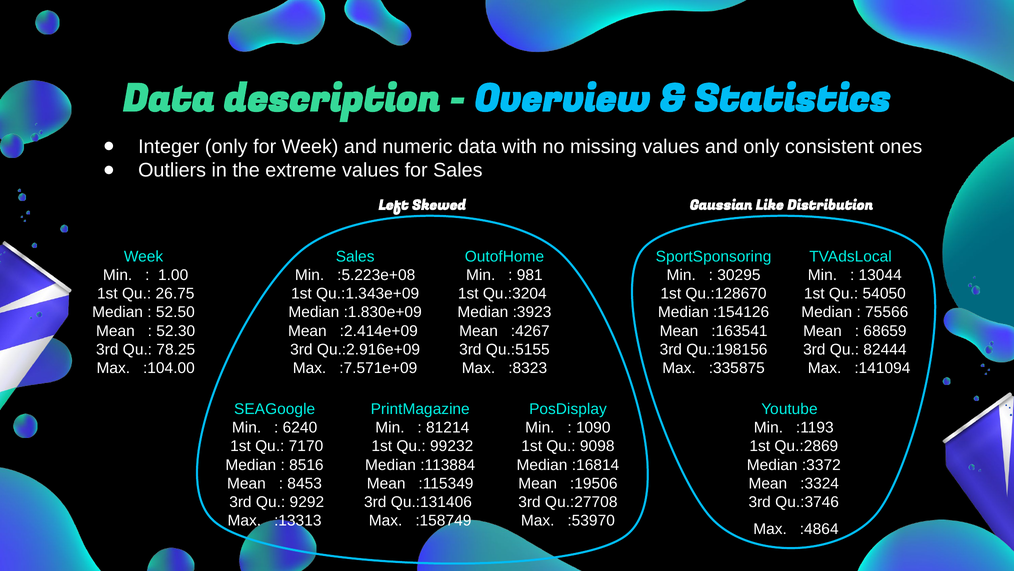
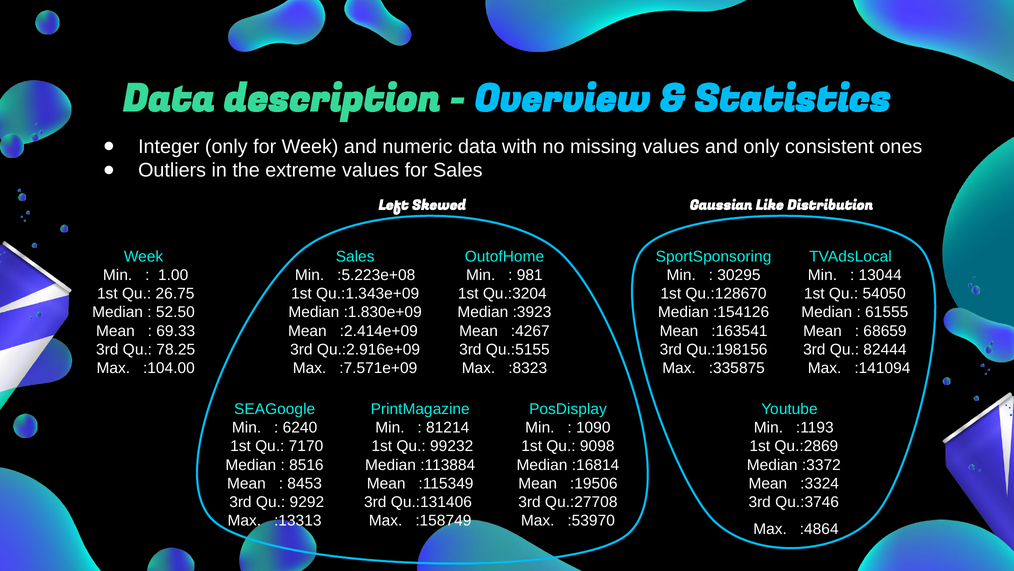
75566: 75566 -> 61555 (887, 312)
52.30: 52.30 -> 69.33 (176, 331)
